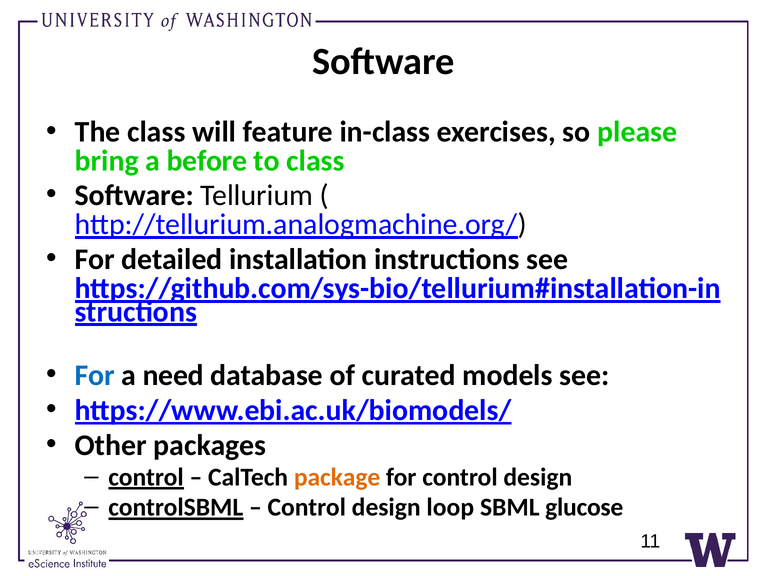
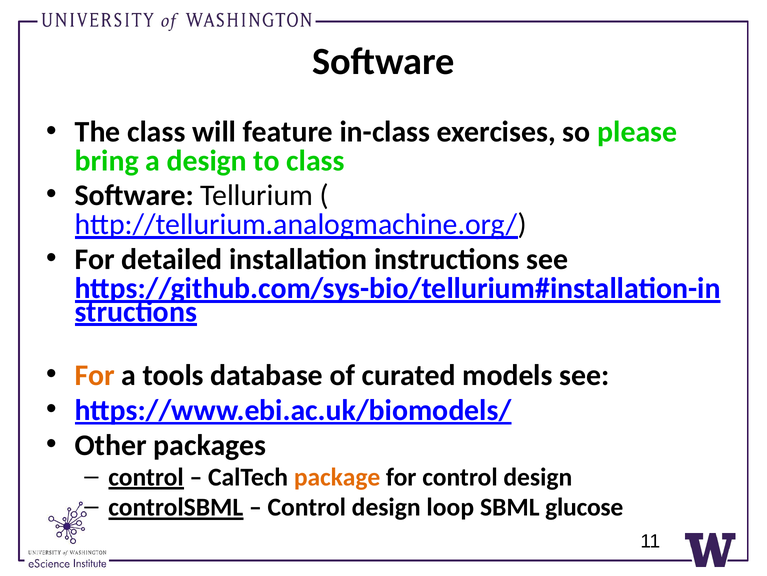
a before: before -> design (207, 161)
For colour: blue -> orange (95, 375)
need: need -> tools (173, 375)
